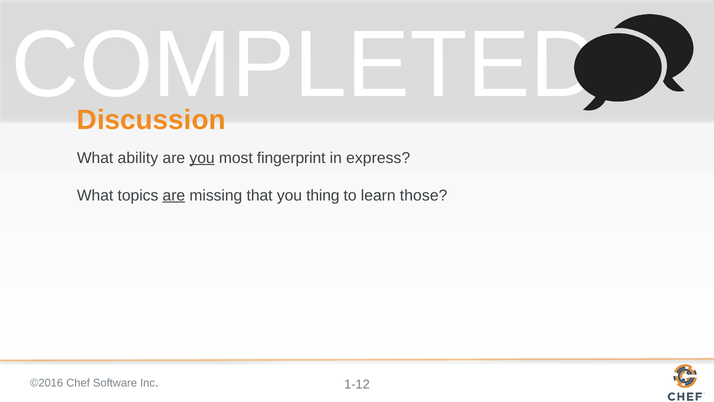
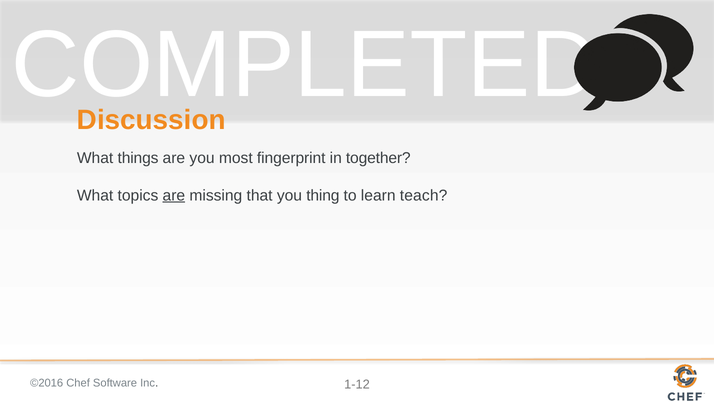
ability: ability -> things (138, 158)
you underline: present -> none (202, 158)
express: express -> together (378, 158)
those: those -> teach (424, 195)
